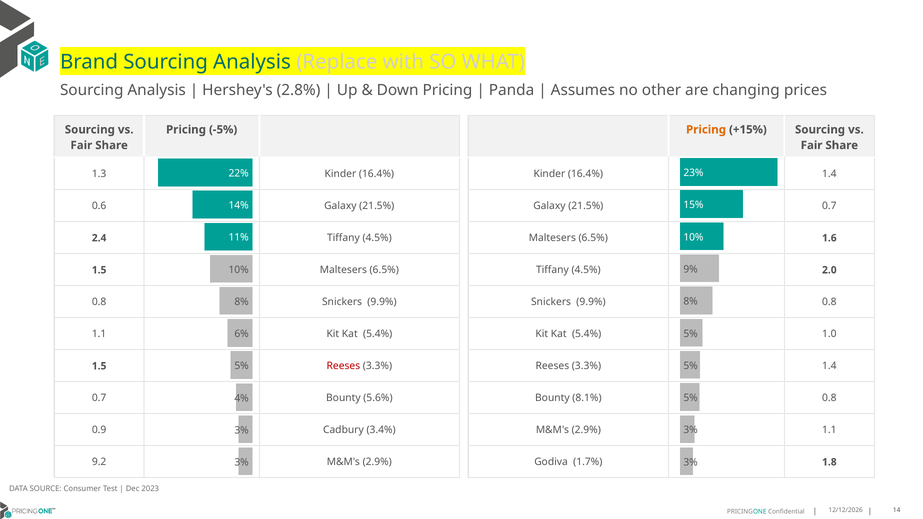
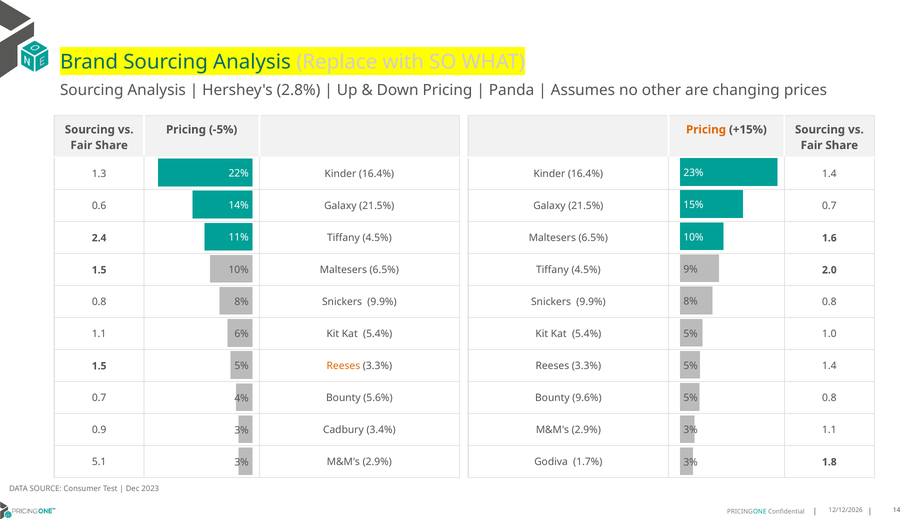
Reeses colour: red -> orange (343, 366)
8.1%: 8.1% -> 9.6% (587, 398)
9.2: 9.2 -> 5.1 (99, 462)
